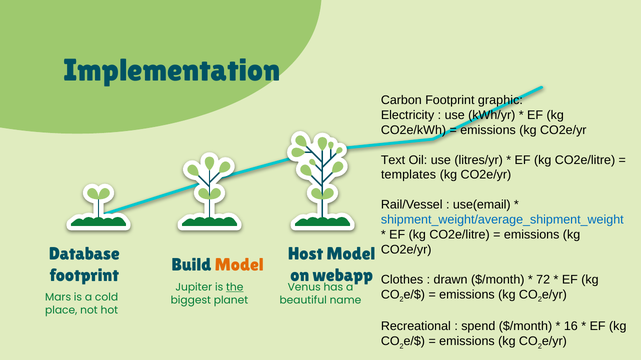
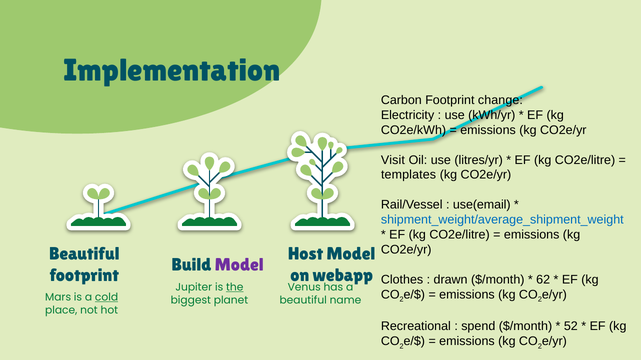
graphic: graphic -> change (500, 100)
Text: Text -> Visit (393, 160)
Database: Database -> Beautiful (84, 254)
Model colour: orange -> purple (239, 265)
72: 72 -> 62 (543, 280)
cold underline: none -> present (107, 298)
16: 16 -> 52 (571, 327)
